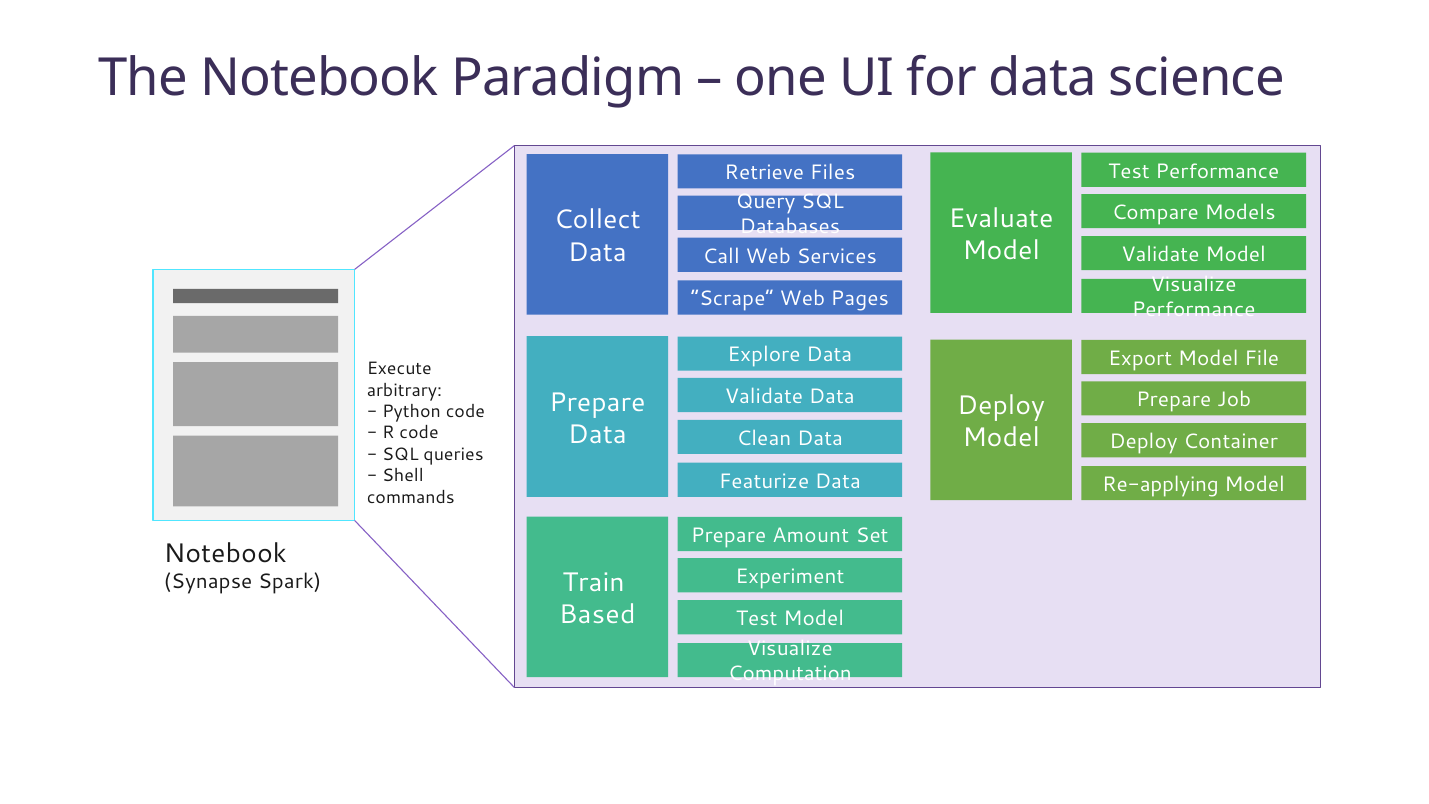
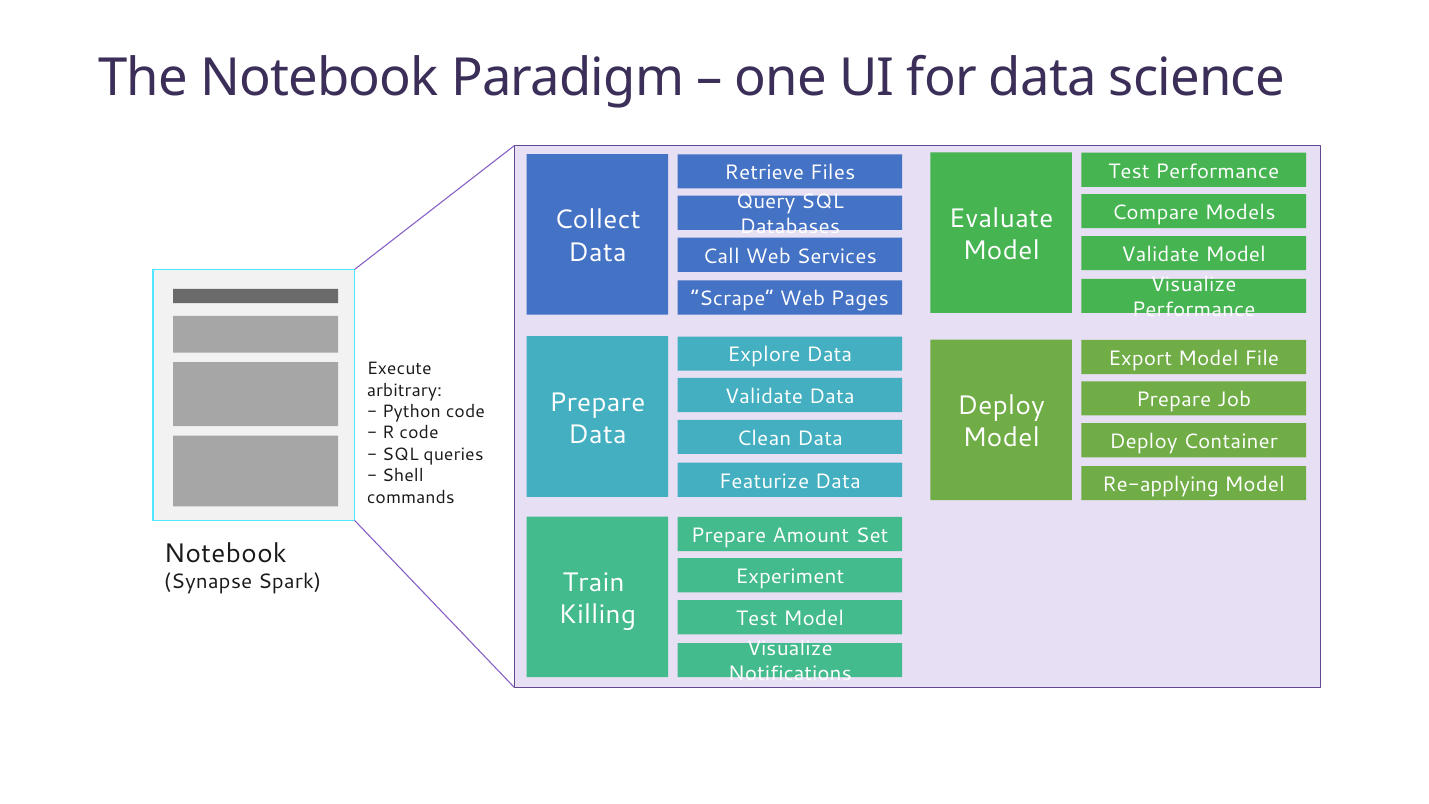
Based: Based -> Killing (597, 615)
Computation: Computation -> Notifications (790, 674)
